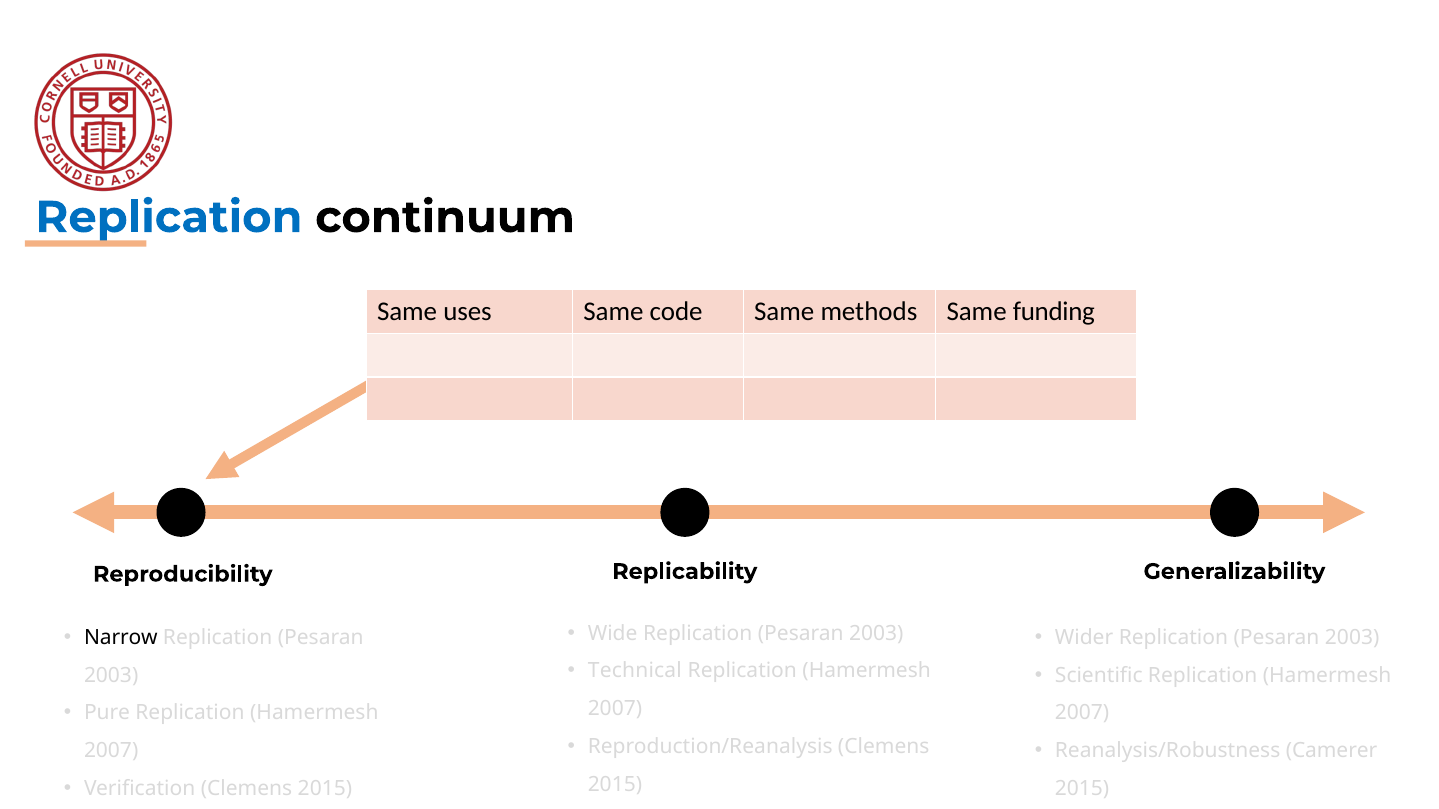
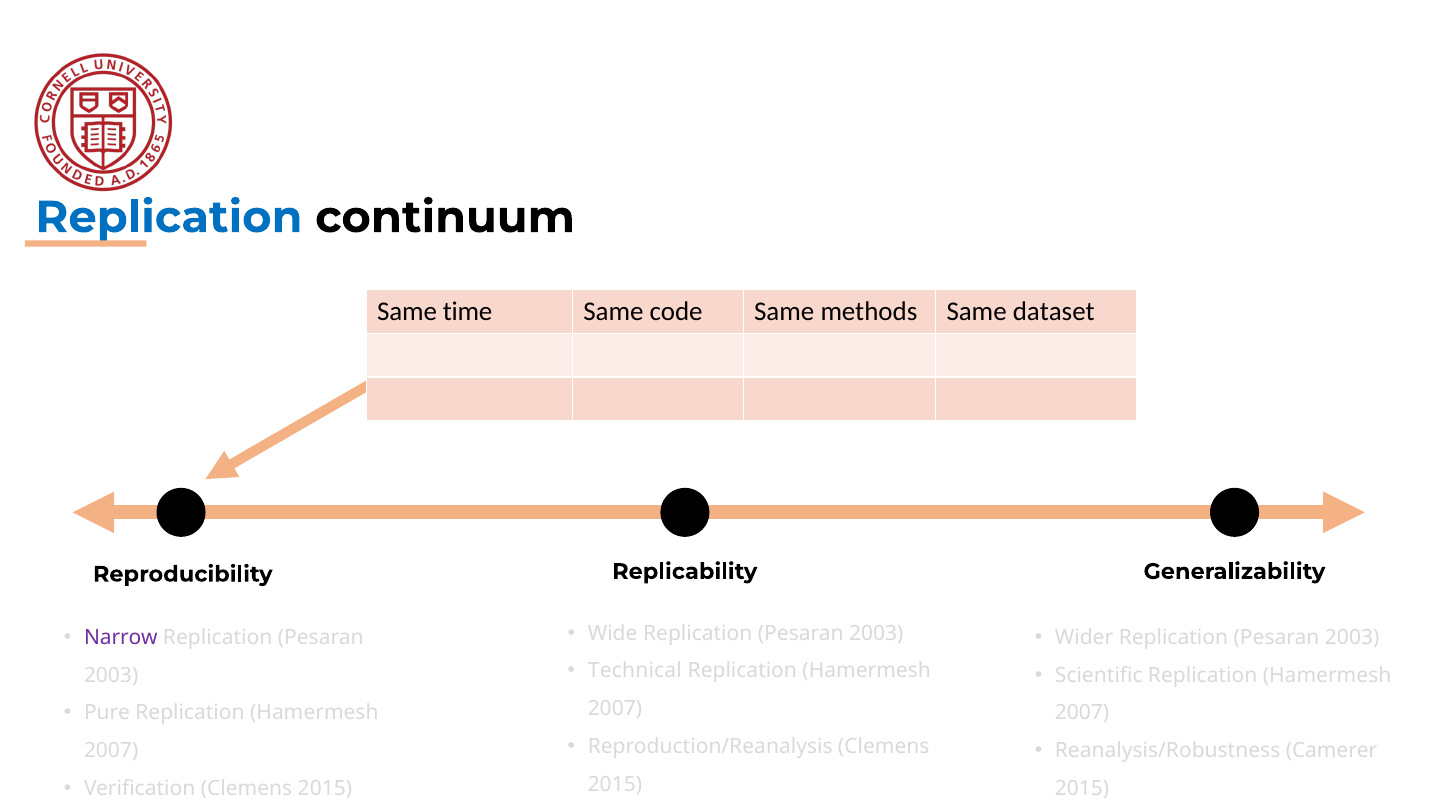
uses: uses -> time (468, 312)
funding: funding -> dataset (1054, 312)
Narrow colour: black -> purple (121, 638)
